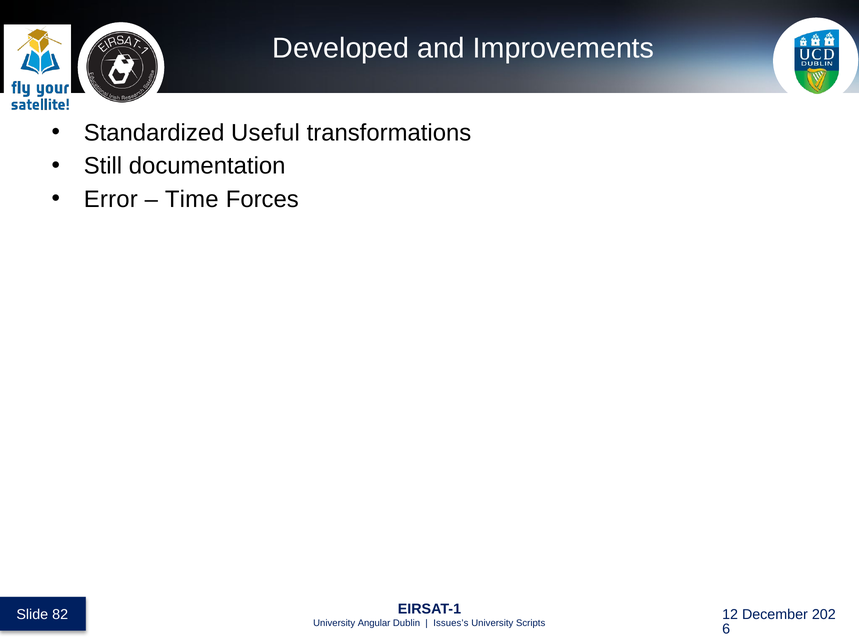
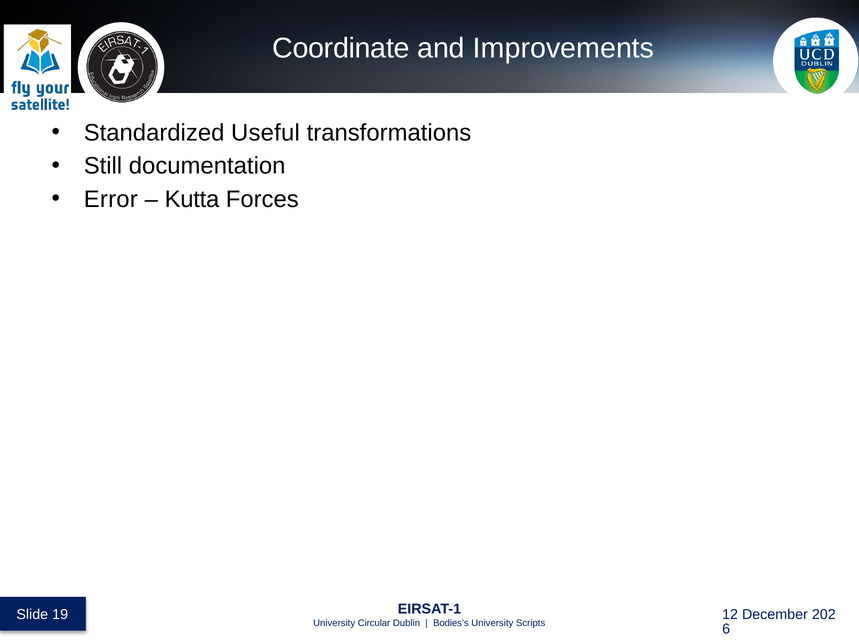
Developed: Developed -> Coordinate (341, 49)
Time: Time -> Kutta (192, 200)
82: 82 -> 19 (60, 615)
Angular: Angular -> Circular (374, 623)
Issues’s: Issues’s -> Bodies’s (451, 623)
